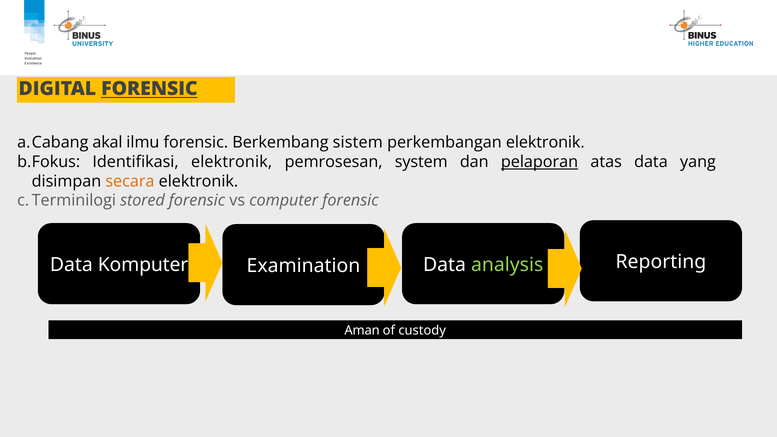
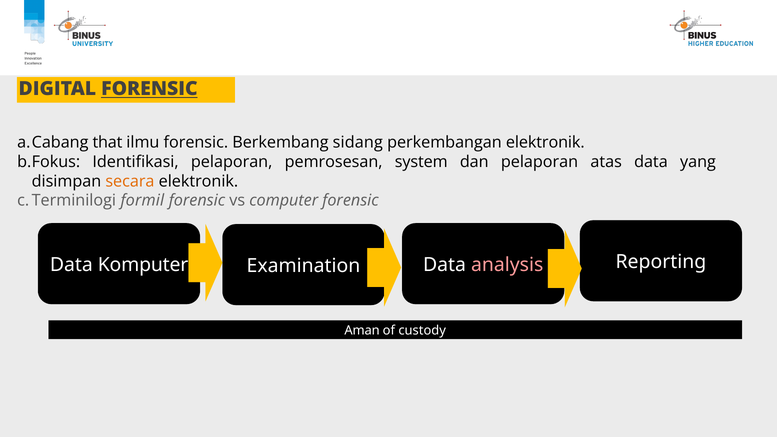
akal: akal -> that (107, 142)
sistem: sistem -> sidang (358, 142)
Identifikasi elektronik: elektronik -> pelaporan (232, 162)
pelaporan underline: present -> none (540, 162)
stored: stored -> formil (142, 201)
analysis colour: light green -> pink (507, 265)
